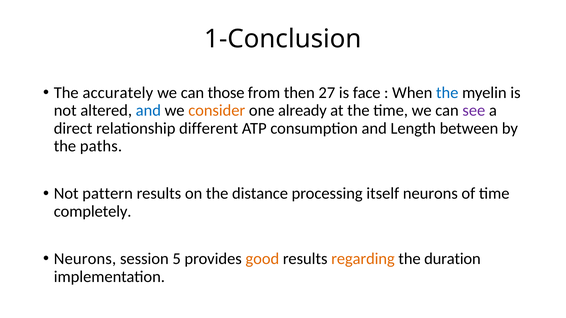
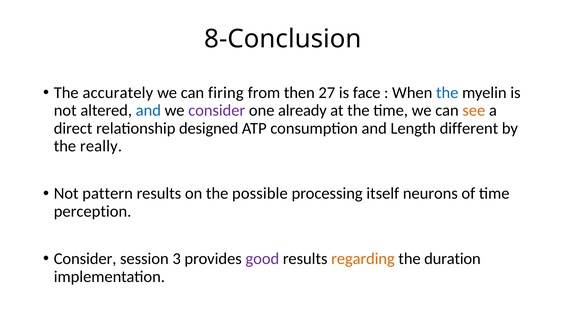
1-Conclusion: 1-Conclusion -> 8-Conclusion (283, 39)
those: those -> firing (226, 93)
consider colour: orange -> purple (217, 111)
see colour: purple -> orange (474, 111)
different: different -> designed (209, 128)
between: between -> different (469, 128)
paths: paths -> really (101, 146)
distance: distance -> possible (260, 194)
completely: completely -> perception (93, 212)
Neurons: Neurons -> Consider (85, 259)
5: 5 -> 3 (177, 259)
good colour: orange -> purple (262, 259)
